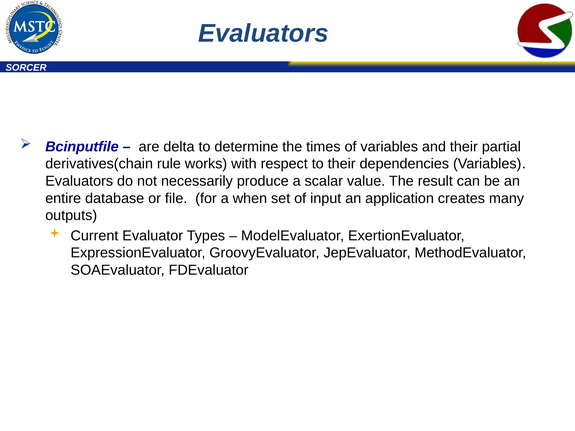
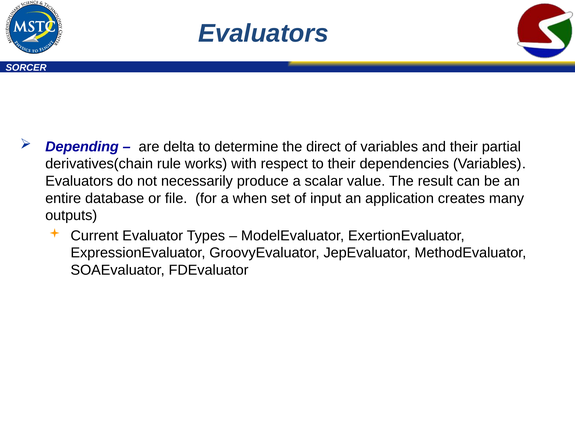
Bcinputfile: Bcinputfile -> Depending (82, 147)
times: times -> direct (323, 147)
